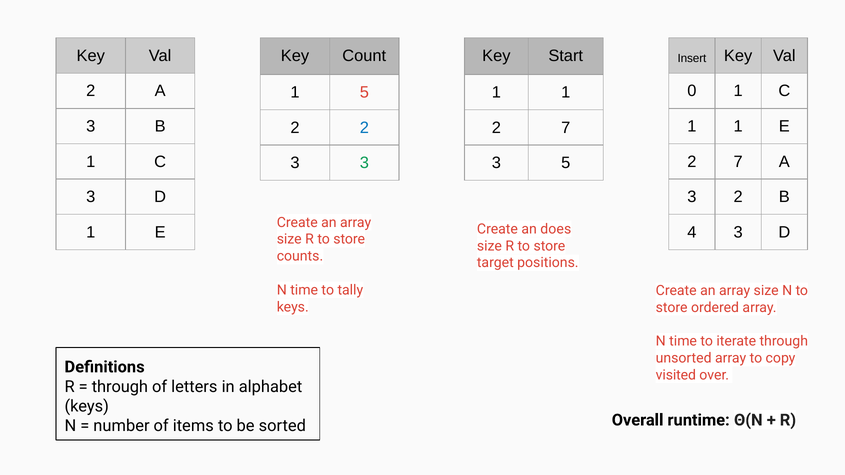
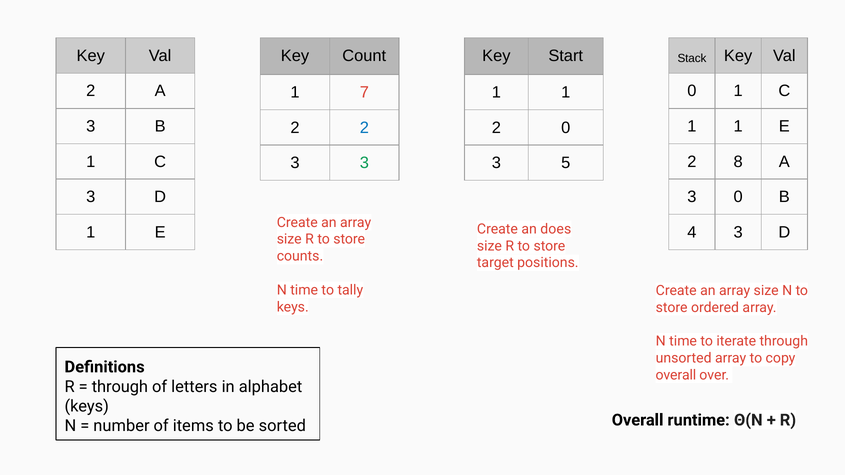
Insert: Insert -> Stack (692, 58)
1 5: 5 -> 7 (364, 92)
7: 7 -> 0 (566, 128)
7: 7 -> 8 (738, 162)
3 2: 2 -> 0 (738, 197)
visited: visited -> overall (676, 375)
